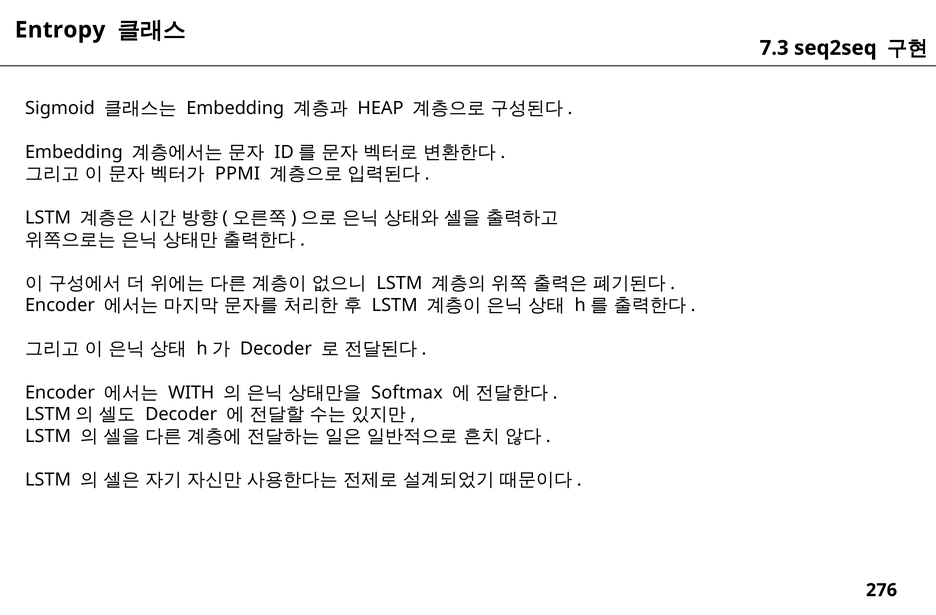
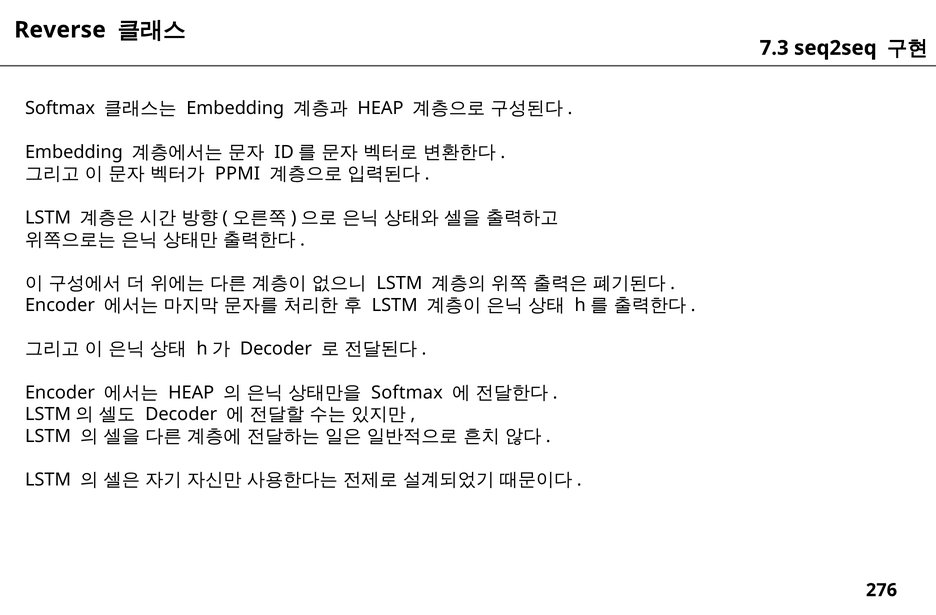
Entropy: Entropy -> Reverse (60, 30)
Sigmoid: Sigmoid -> Softmax (60, 108)
WITH: WITH -> HEAP (191, 392)
